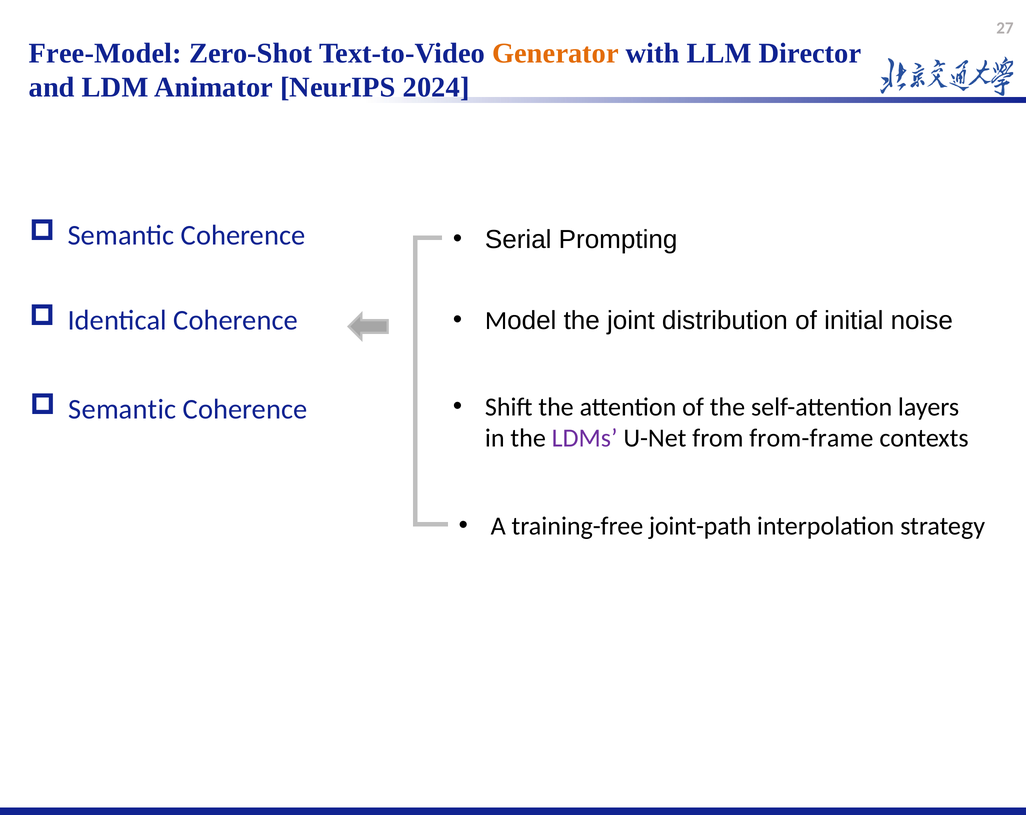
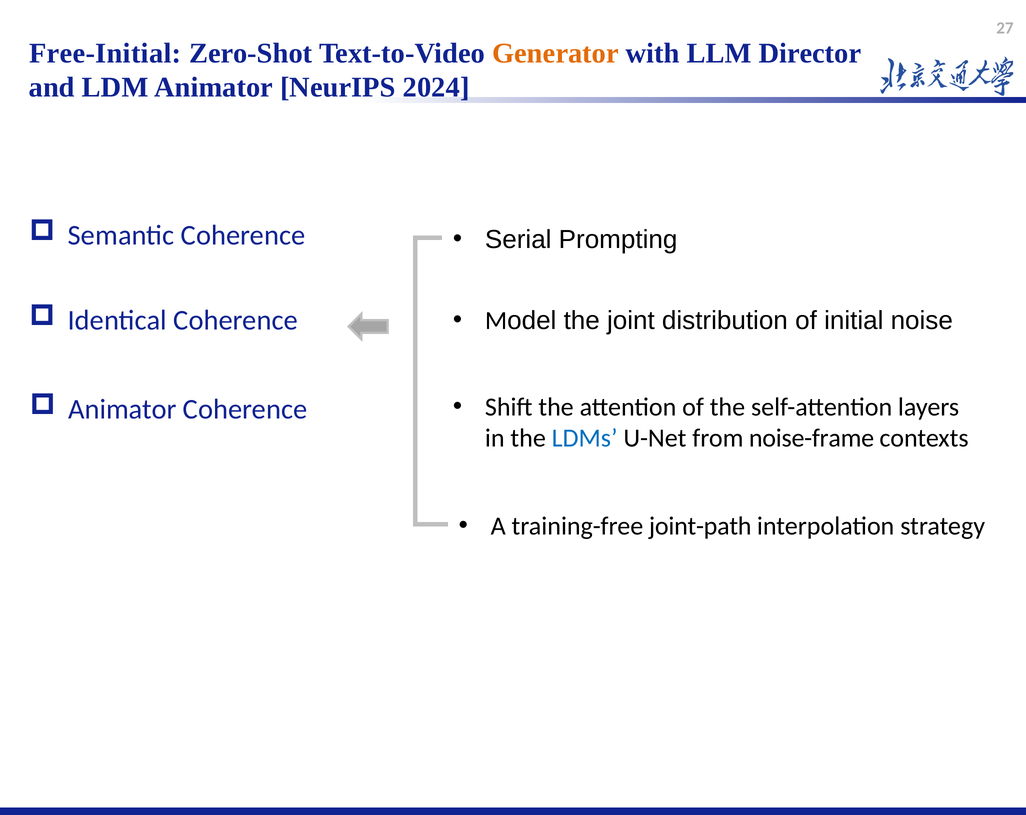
Free-Model: Free-Model -> Free-Initial (105, 53)
Semantic: Semantic -> Animator (122, 409)
LDMs colour: purple -> blue (585, 438)
from-frame: from-frame -> noise-frame (812, 438)
